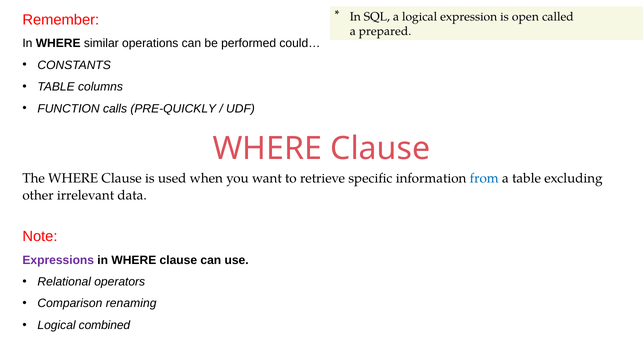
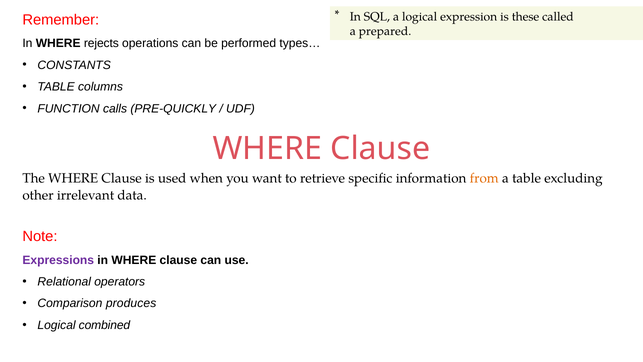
open: open -> these (526, 17)
similar: similar -> rejects (101, 43)
could…: could… -> types… (300, 43)
from colour: blue -> orange (484, 178)
renaming: renaming -> produces (131, 303)
